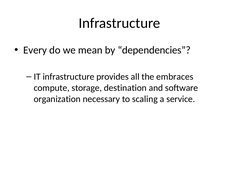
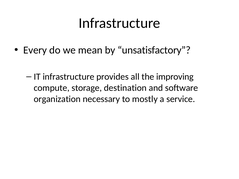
dependencies: dependencies -> unsatisfactory (154, 50)
embraces: embraces -> improving (175, 77)
scaling: scaling -> mostly (145, 99)
